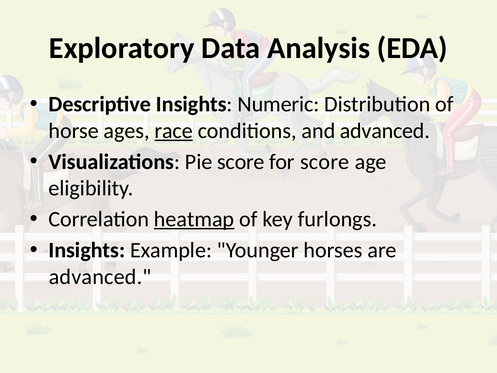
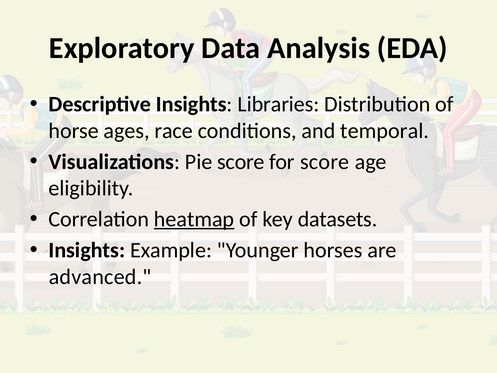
Numeric: Numeric -> Libraries (278, 104)
race underline: present -> none (174, 131)
and advanced: advanced -> temporal (385, 131)
furlongs: furlongs -> datasets (338, 219)
